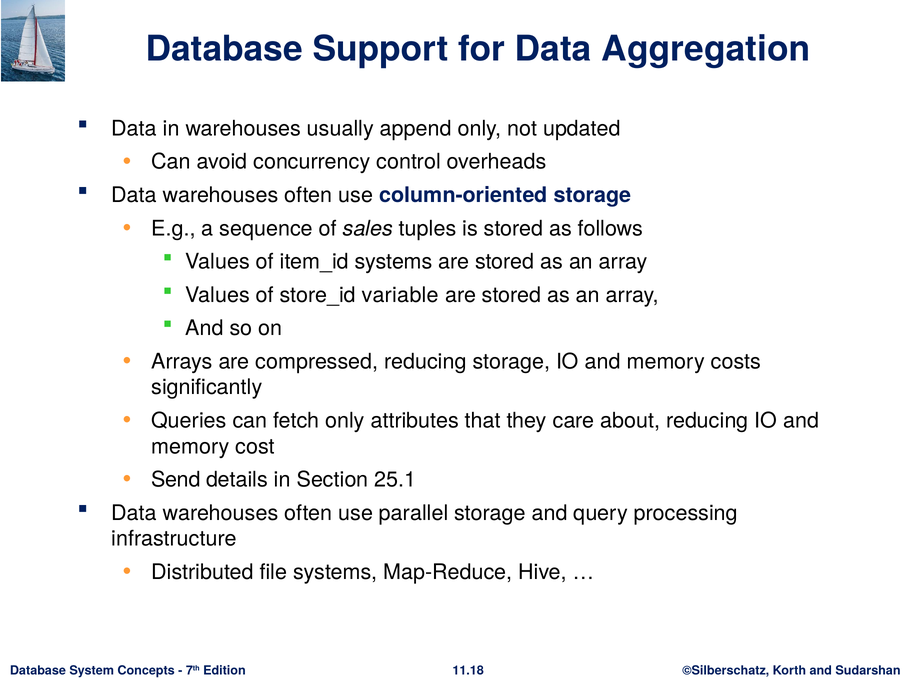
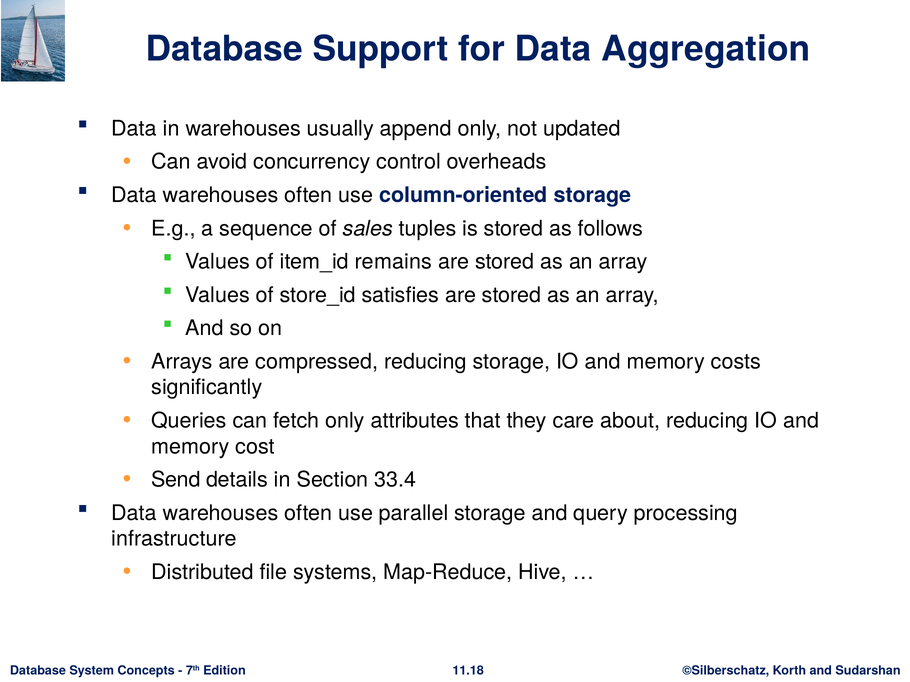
item_id systems: systems -> remains (393, 262)
variable: variable -> satisfies (400, 295)
25.1: 25.1 -> 33.4 (395, 480)
